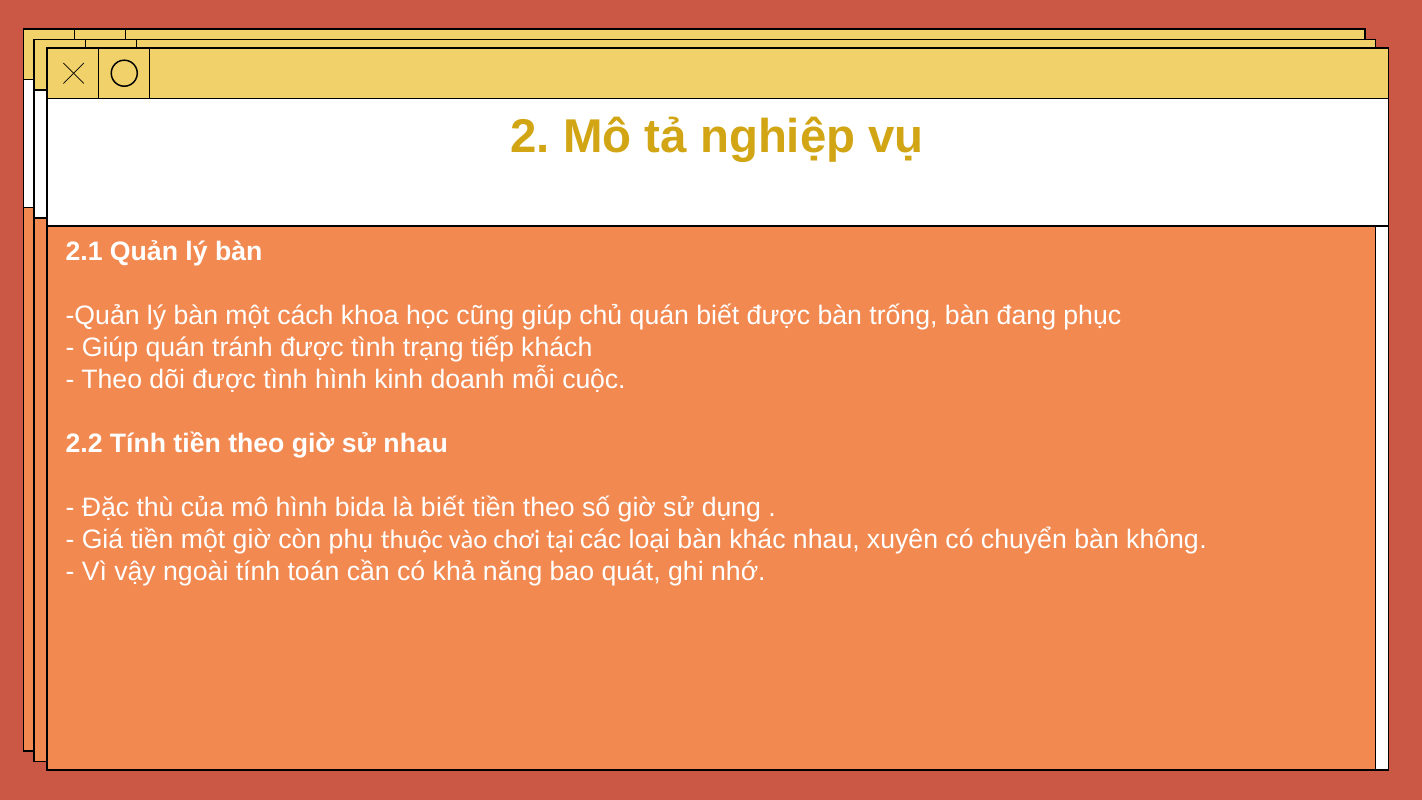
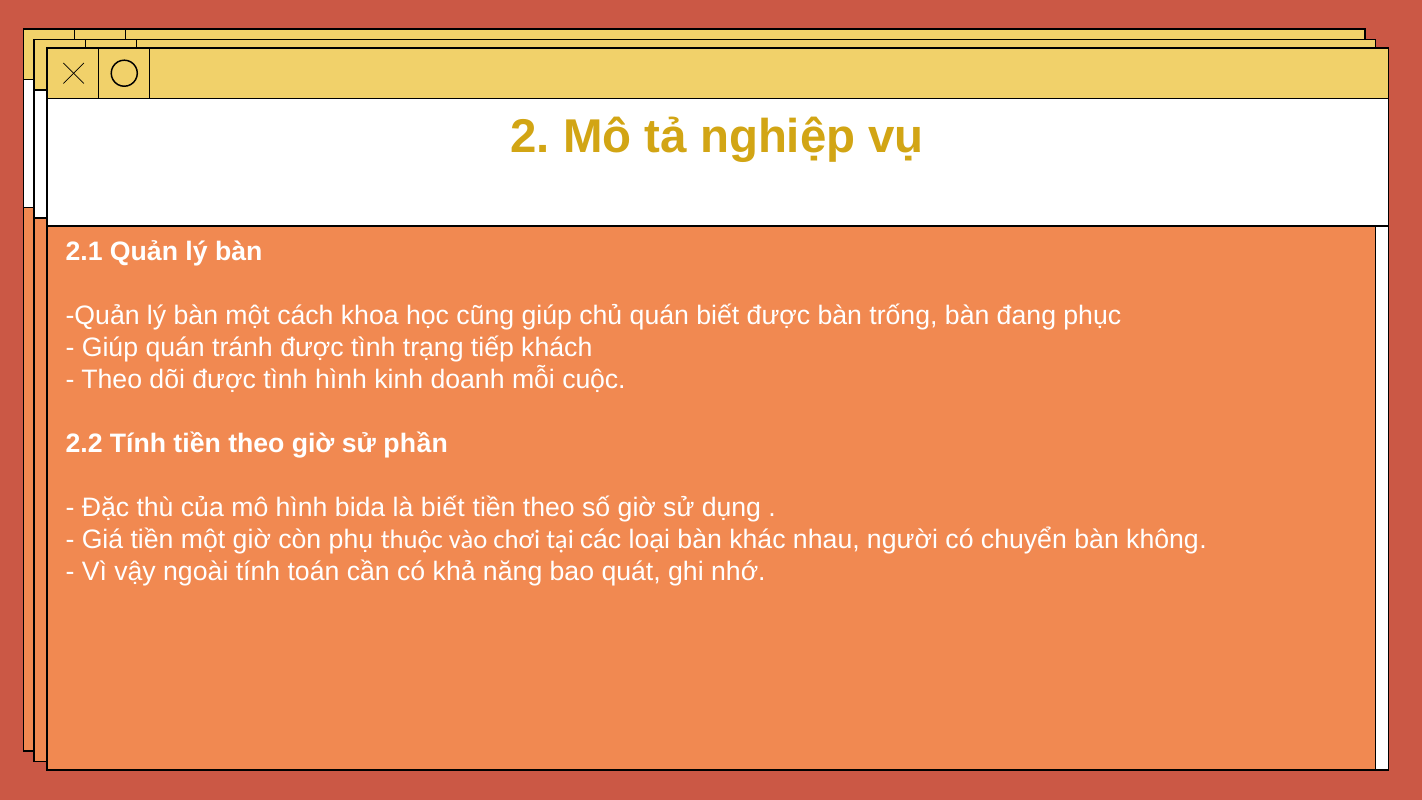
sử nhau: nhau -> phần (416, 444)
xuyên: xuyên -> người (903, 540)
